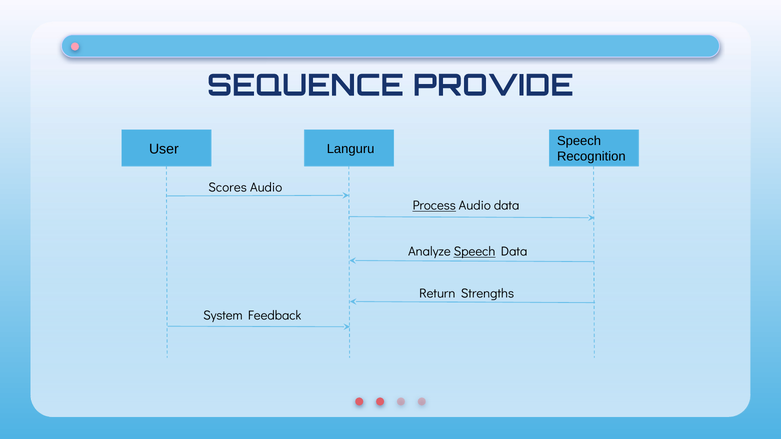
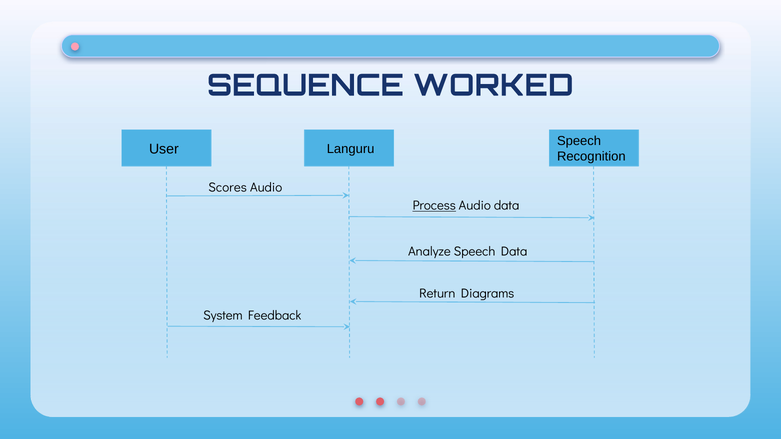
PROVIDE: PROVIDE -> WORKED (493, 86)
Speech underline: present -> none (475, 252)
Strengths: Strengths -> Diagrams (488, 294)
